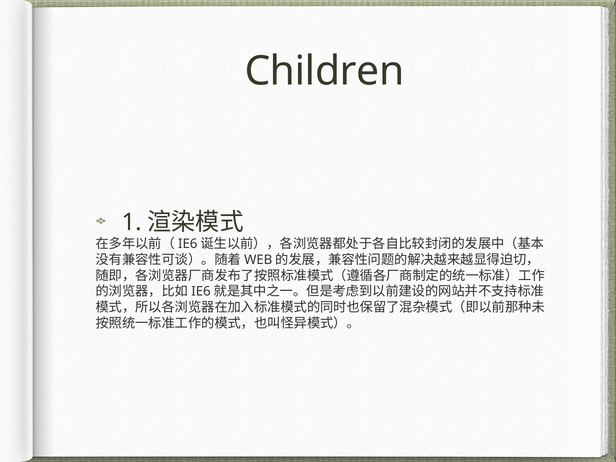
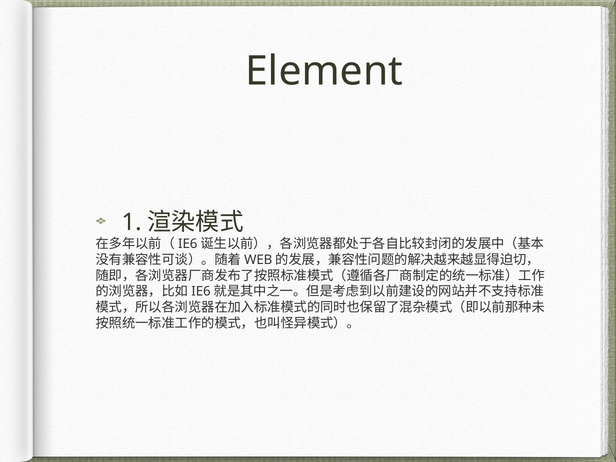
Children: Children -> Element (324, 71)
